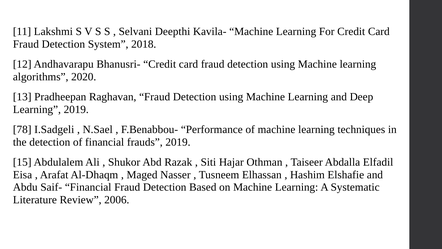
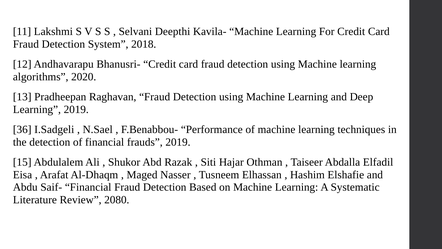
78: 78 -> 36 (22, 129)
2006: 2006 -> 2080 (117, 200)
